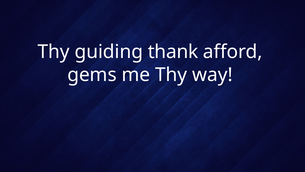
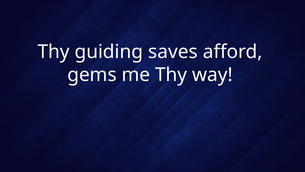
thank: thank -> saves (173, 52)
